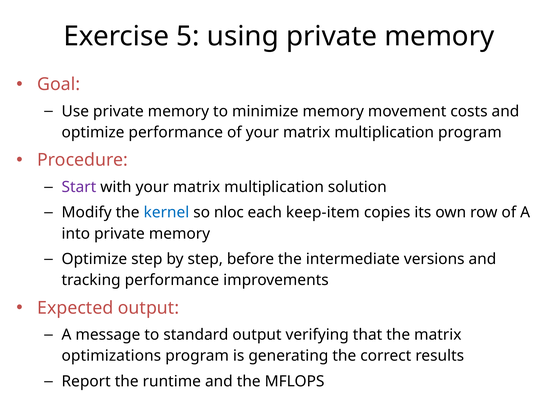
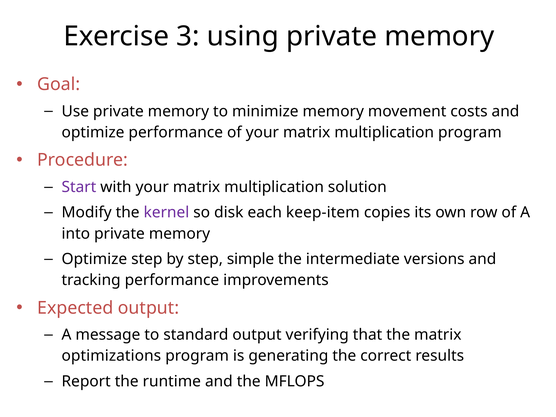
5: 5 -> 3 (188, 36)
kernel colour: blue -> purple (166, 212)
nloc: nloc -> disk (229, 212)
before: before -> simple (251, 259)
